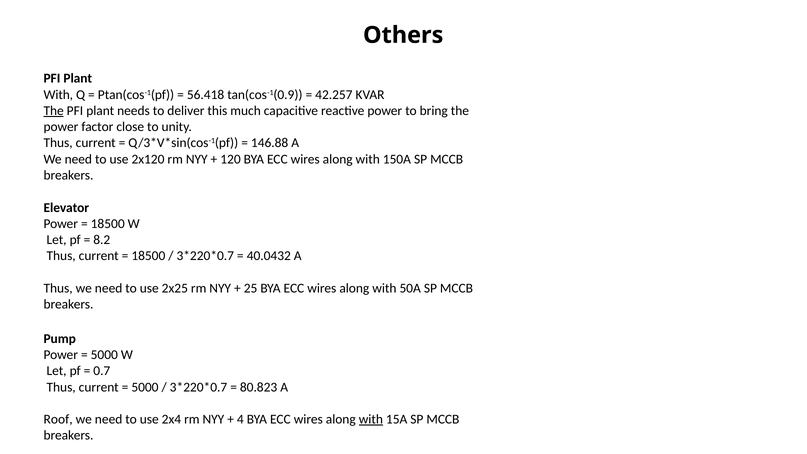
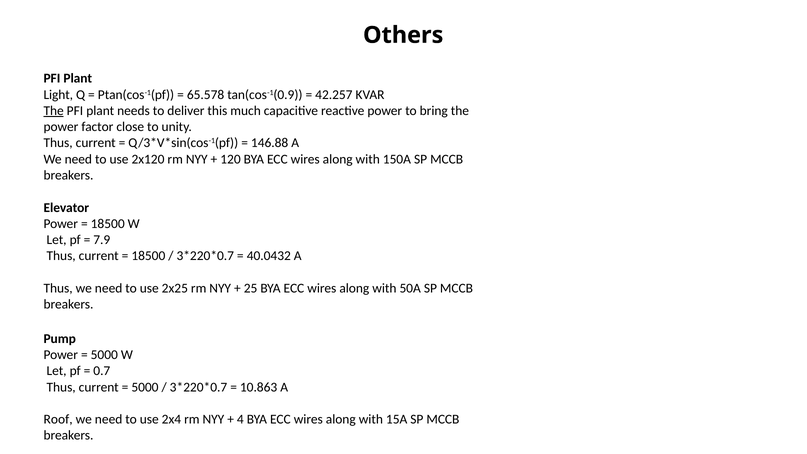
With: With -> Light (58, 95)
56.418: 56.418 -> 65.578 (206, 95)
8.2: 8.2 -> 7.9 (102, 240)
80.823: 80.823 -> 10.863 (259, 387)
with underline: present -> none (371, 419)
